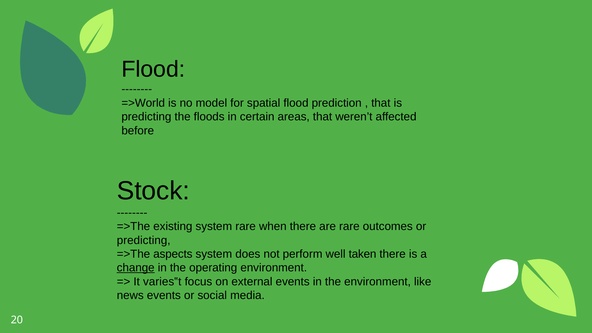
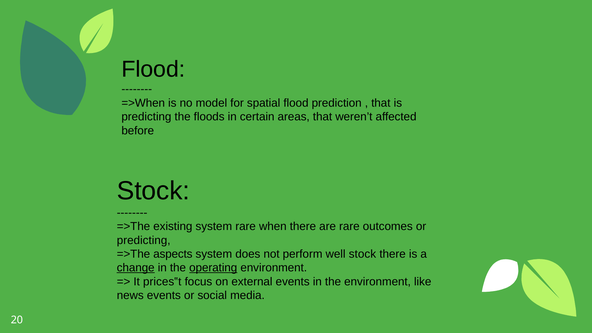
=>World: =>World -> =>When (143, 103)
well taken: taken -> stock (362, 254)
operating underline: none -> present (213, 268)
varies‟t: varies‟t -> prices‟t (162, 282)
